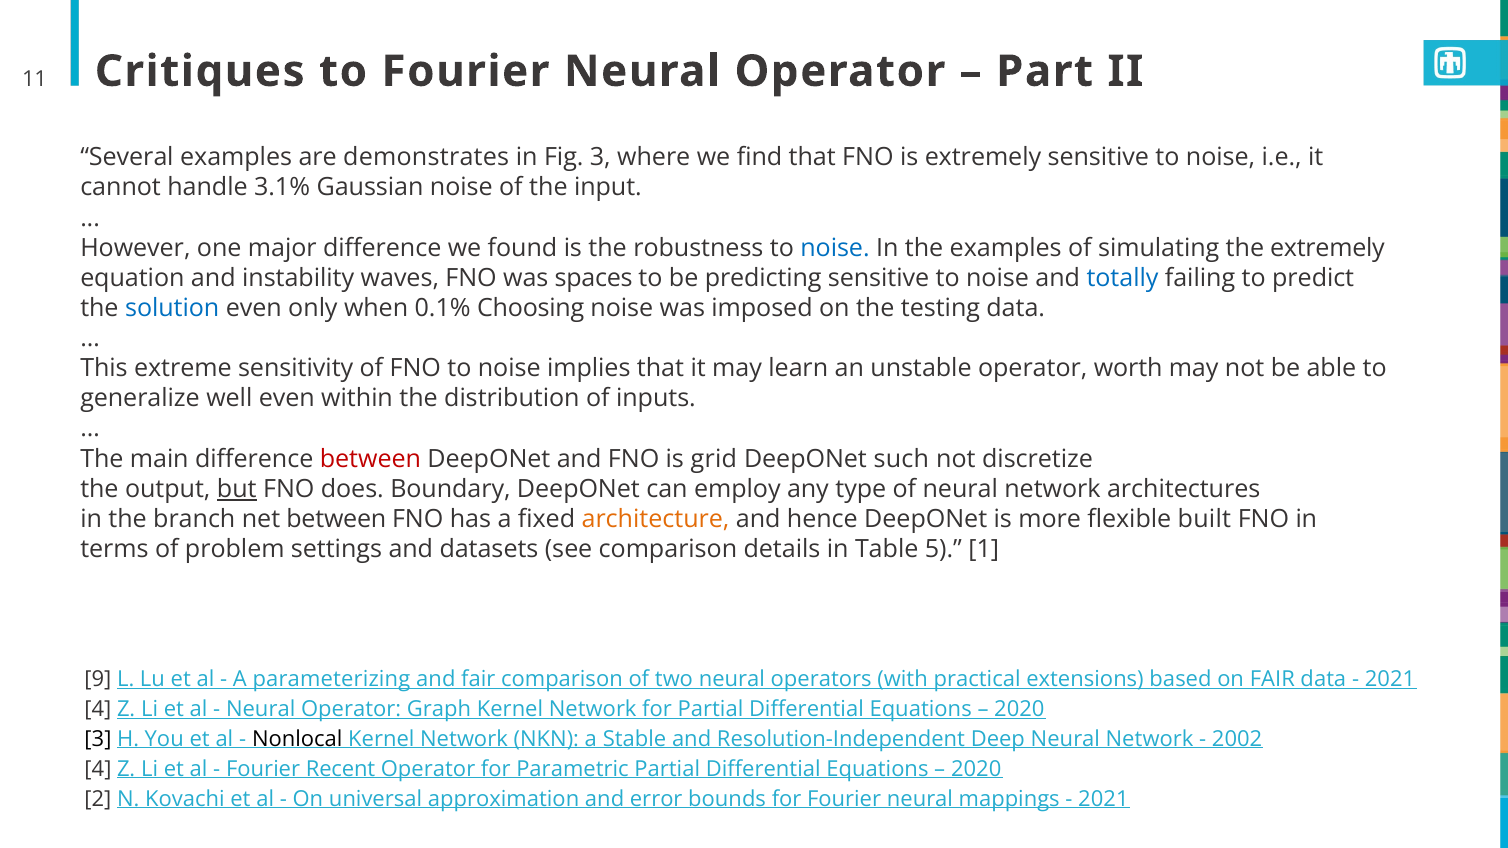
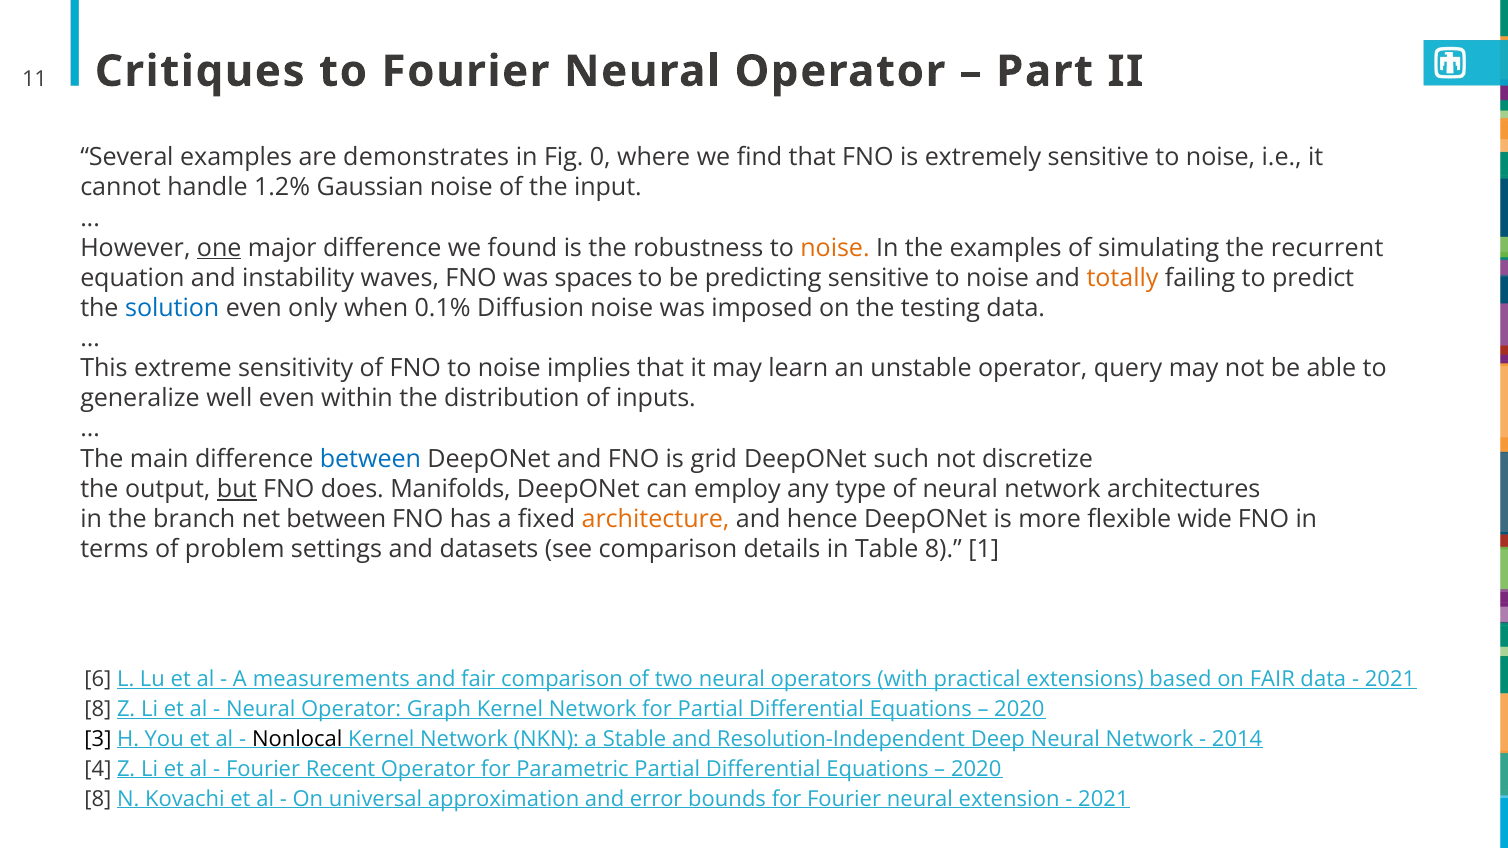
Fig 3: 3 -> 0 (600, 158)
3.1%: 3.1% -> 1.2% (282, 188)
one underline: none -> present (219, 248)
noise colour: blue -> orange (835, 248)
the extremely: extremely -> recurrent (1327, 248)
totally colour: blue -> orange (1122, 278)
Choosing: Choosing -> Diffusion (531, 308)
worth: worth -> query (1128, 369)
between colour: red -> blue (370, 459)
Boundary: Boundary -> Manifolds (450, 489)
built: built -> wide (1205, 519)
Table 5: 5 -> 8 (943, 549)
9: 9 -> 6 (98, 679)
parameterizing: parameterizing -> measurements (331, 679)
4: 4 -> 8 (98, 709)
2002: 2002 -> 2014 (1237, 739)
2: 2 -> 8 (98, 799)
mappings: mappings -> extension (1009, 799)
